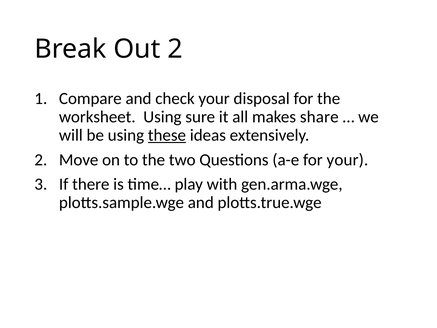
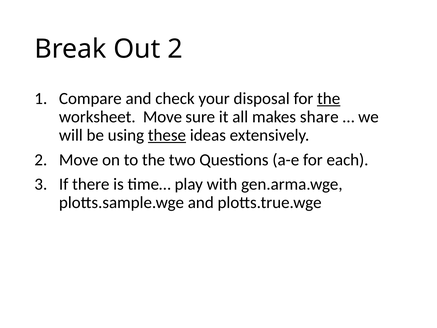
the underline: none -> present (329, 99)
worksheet Using: Using -> Move (163, 117)
for your: your -> each (348, 160)
